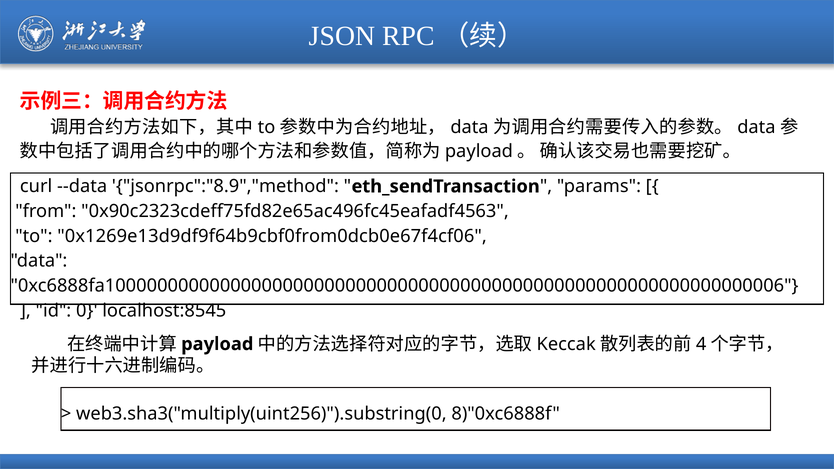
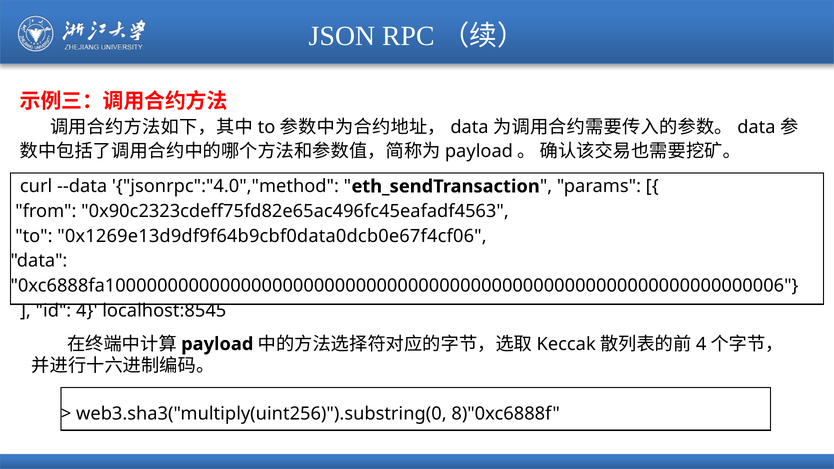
jsonrpc":"8.9","method: jsonrpc":"8.9","method -> jsonrpc":"4.0","method (225, 186)
0x1269e13d9df9f64b9cbf0from0dcb0e67f4cf06: 0x1269e13d9df9f64b9cbf0from0dcb0e67f4cf06 -> 0x1269e13d9df9f64b9cbf0data0dcb0e67f4cf06 (272, 236)
0: 0 -> 4 (87, 311)
